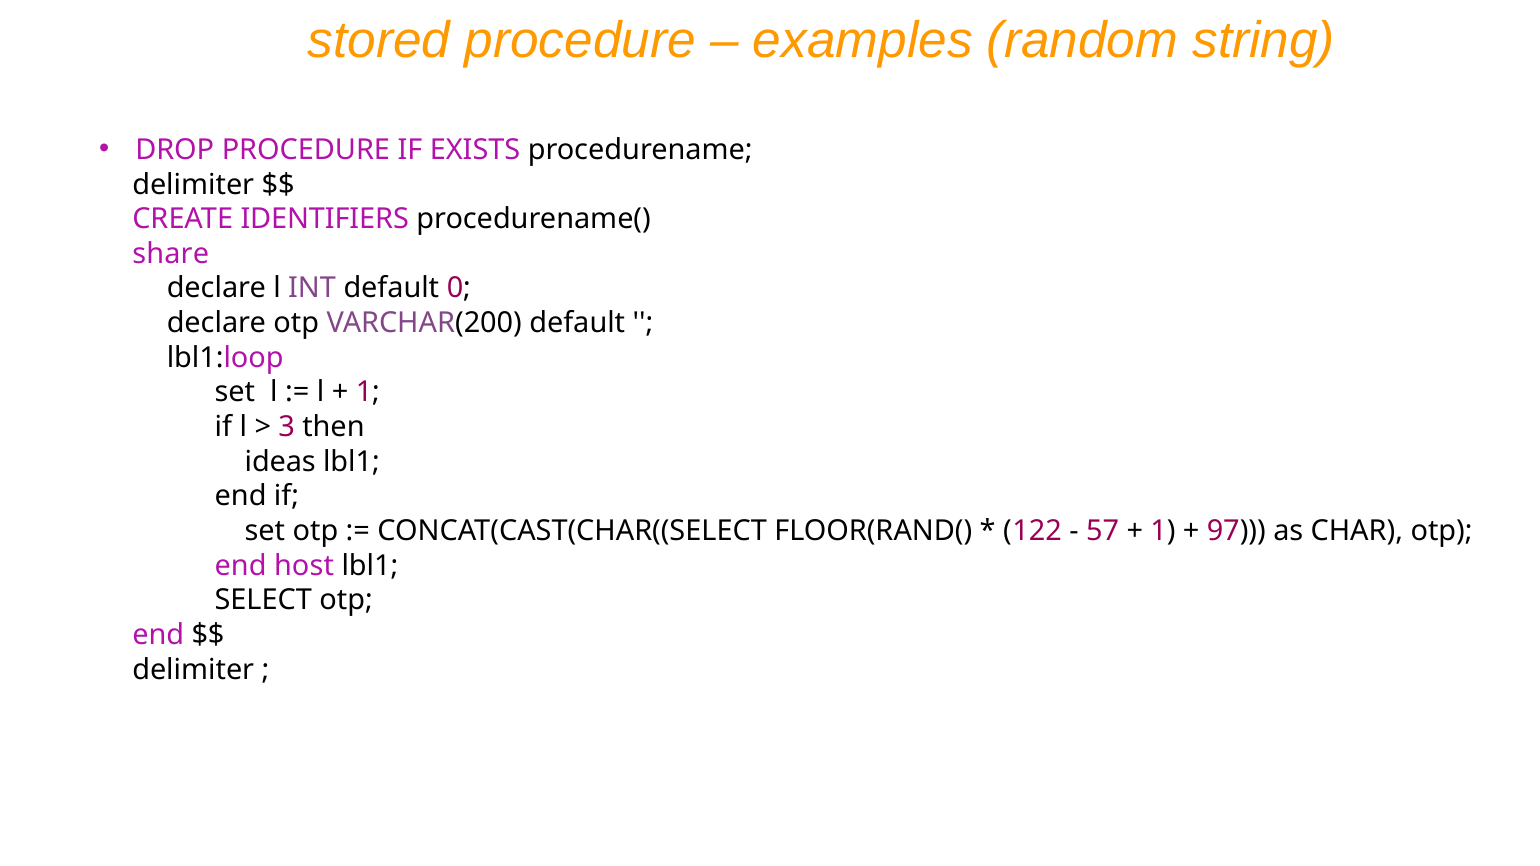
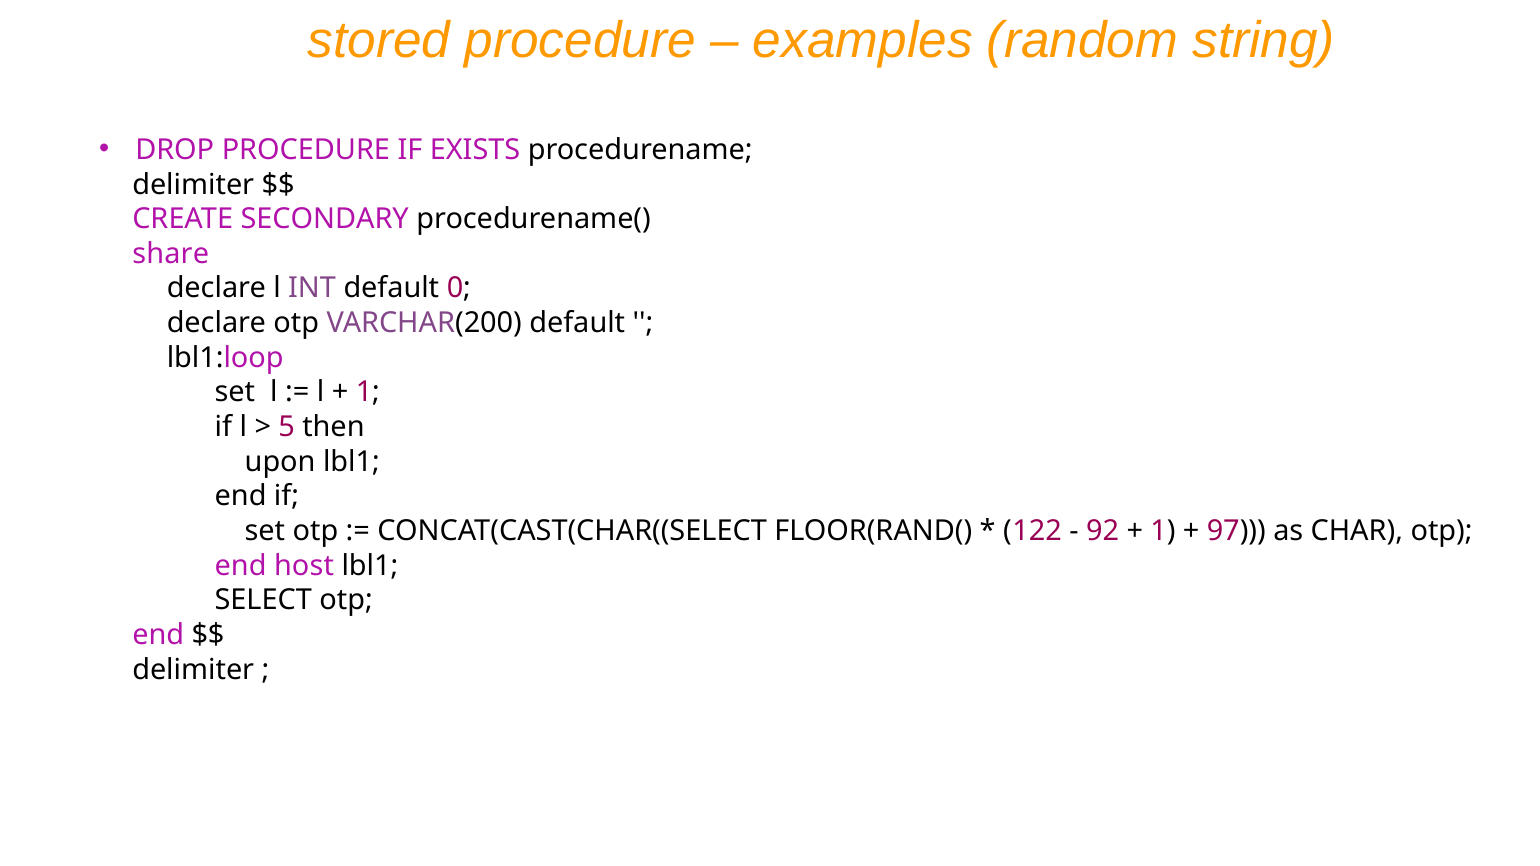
IDENTIFIERS: IDENTIFIERS -> SECONDARY (325, 219)
3: 3 -> 5 (287, 427)
ideas: ideas -> upon (280, 462)
57: 57 -> 92 (1103, 531)
